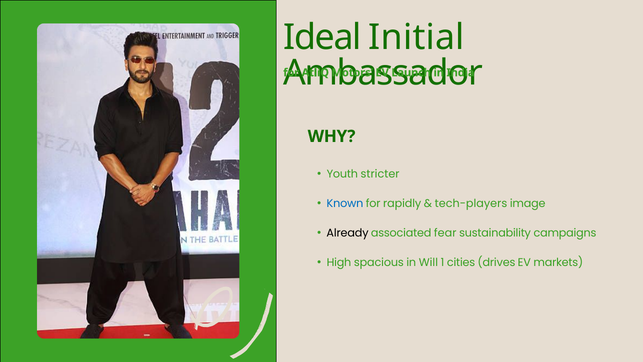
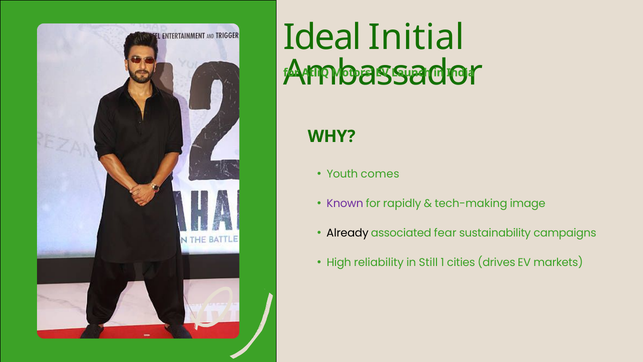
stricter: stricter -> comes (380, 174)
Known colour: blue -> purple (345, 203)
tech-players: tech-players -> tech-making (471, 203)
spacious: spacious -> reliability (379, 262)
Will: Will -> Still (428, 262)
